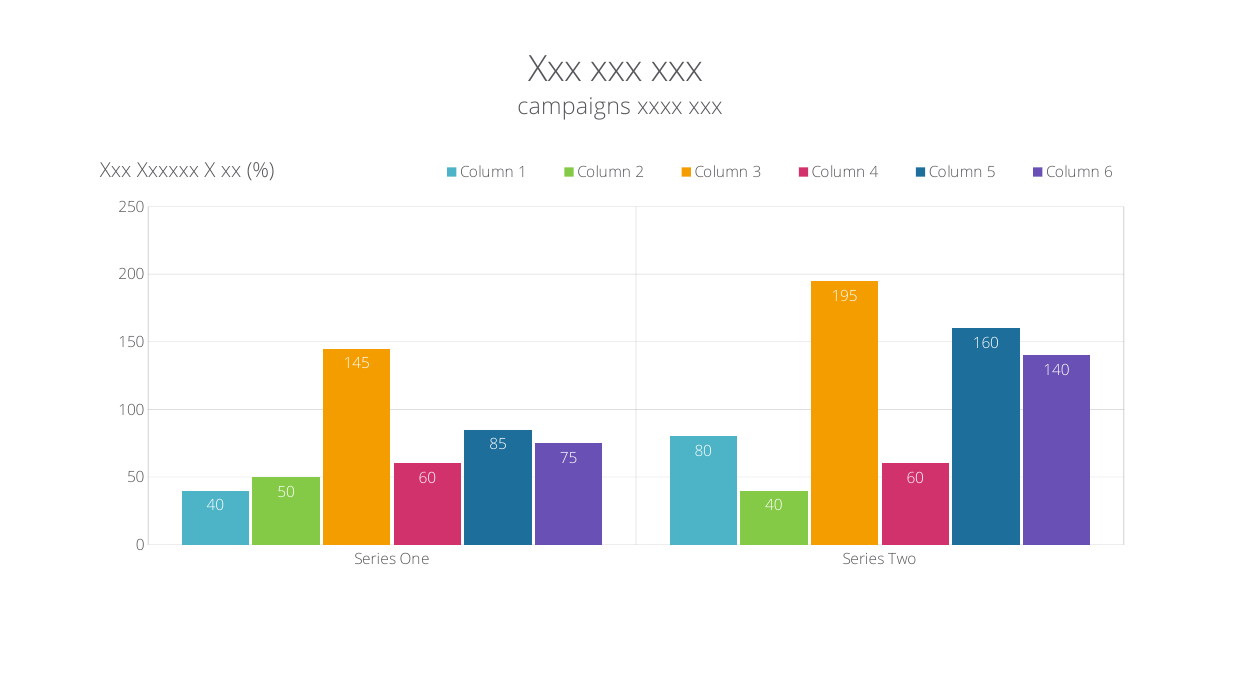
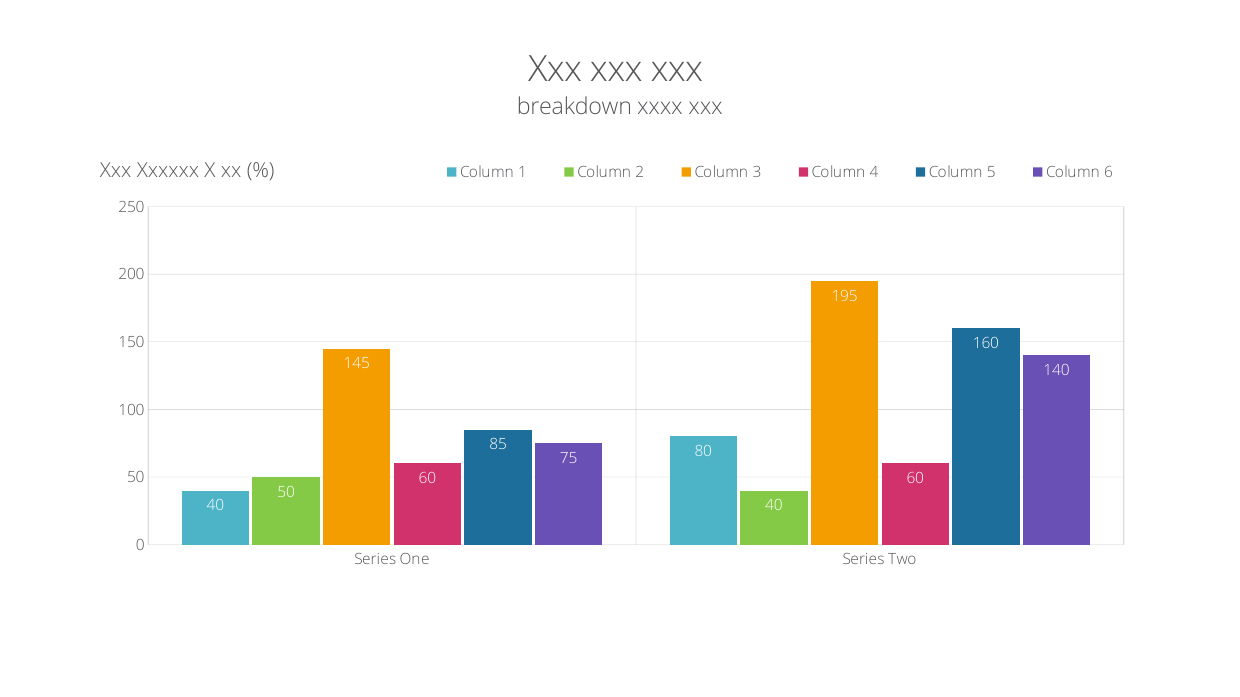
campaigns: campaigns -> breakdown (574, 106)
